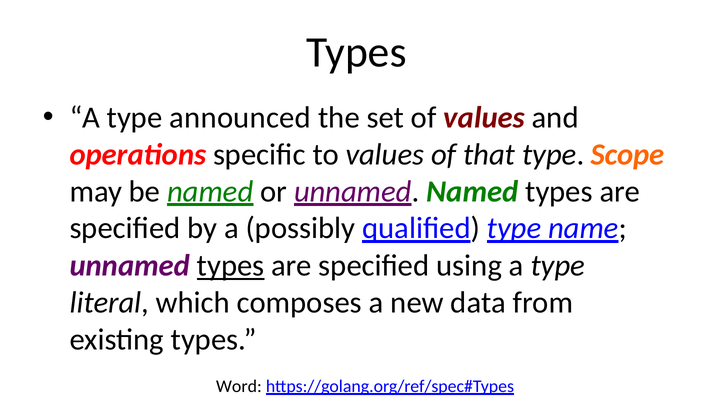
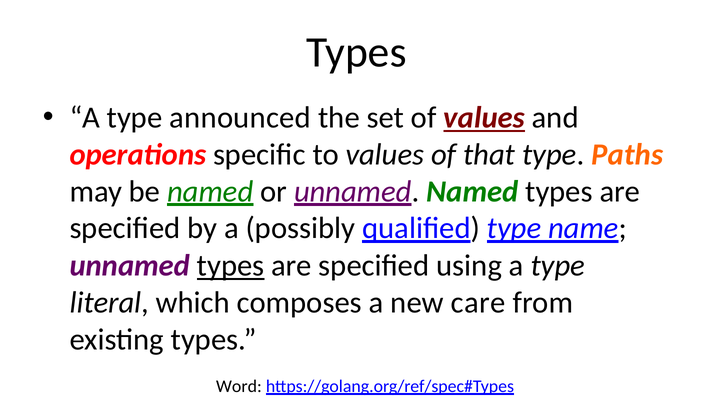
values underline: none -> present (484, 118)
Scope: Scope -> Paths (627, 155)
data: data -> care (478, 303)
